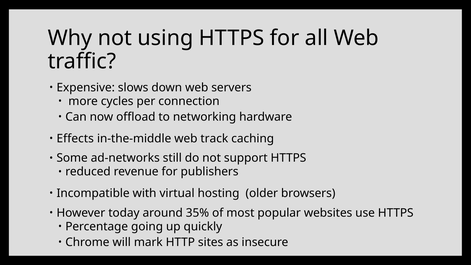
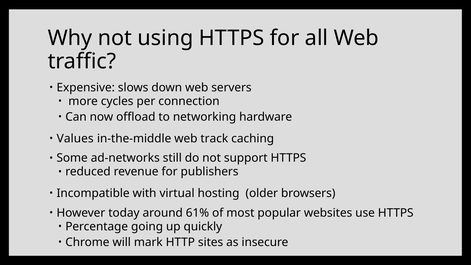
Effects: Effects -> Values (75, 138)
35%: 35% -> 61% (197, 213)
